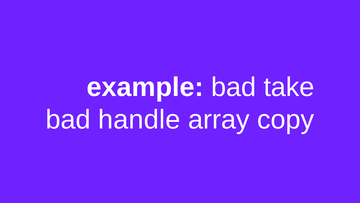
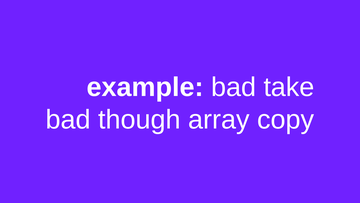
handle: handle -> though (139, 119)
